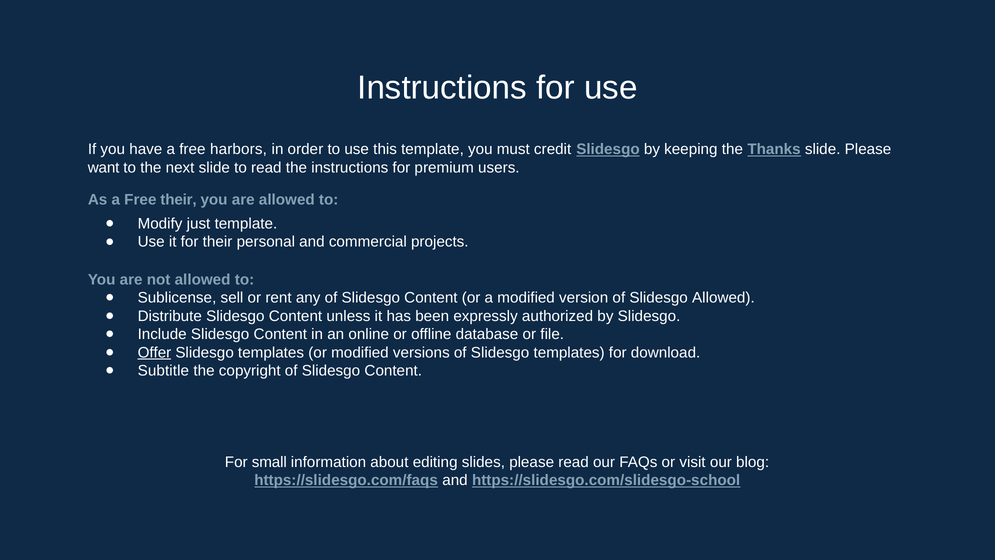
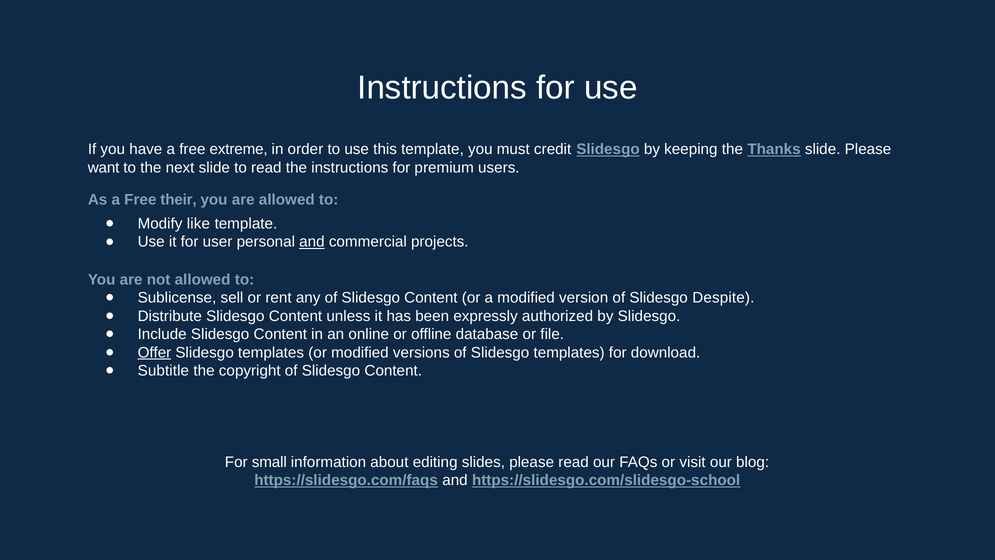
harbors: harbors -> extreme (239, 149)
just: just -> like (198, 223)
for their: their -> user (218, 242)
and underline: none -> present (312, 242)
Slidesgo Allowed: Allowed -> Despite (723, 298)
